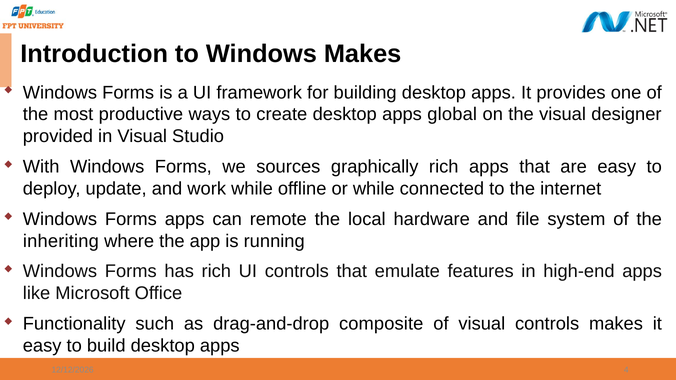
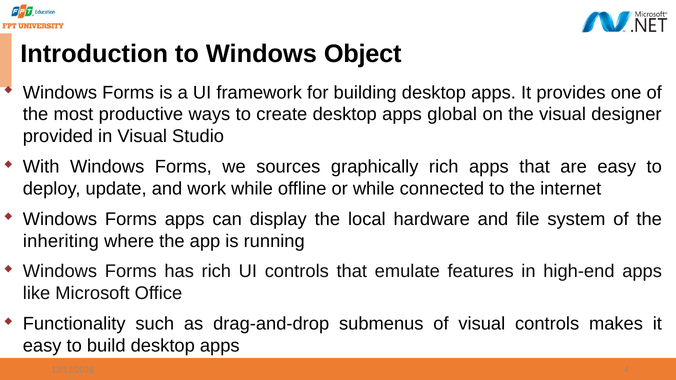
Windows Makes: Makes -> Object (363, 54)
remote: remote -> display (278, 219)
composite: composite -> submenus (381, 324)
